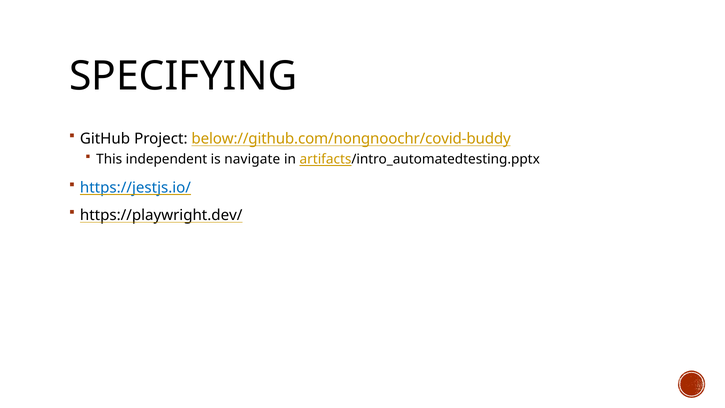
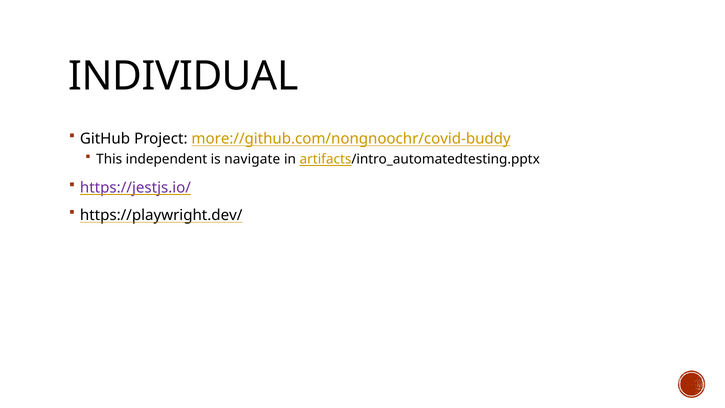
SPECIFYING: SPECIFYING -> INDIVIDUAL (183, 76)
below://github.com/nongnoochr/covid-buddy: below://github.com/nongnoochr/covid-buddy -> more://github.com/nongnoochr/covid-buddy (351, 139)
https://jestjs.io/ colour: blue -> purple (135, 188)
